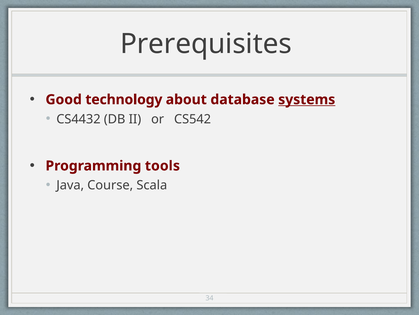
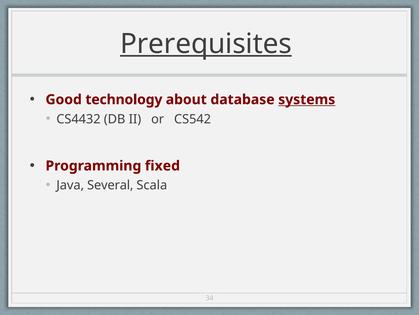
Prerequisites underline: none -> present (206, 44)
tools: tools -> fixed (162, 165)
Course: Course -> Several (110, 185)
